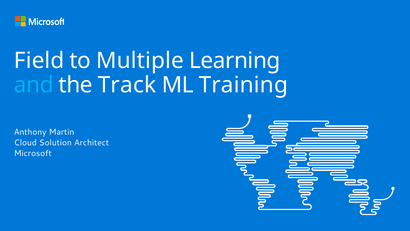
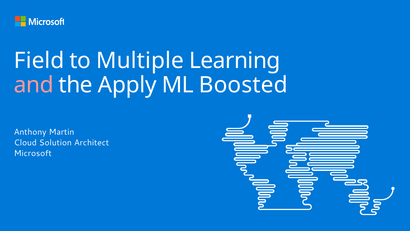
and colour: light blue -> pink (34, 85)
Track: Track -> Apply (127, 85)
Training: Training -> Boosted (243, 85)
